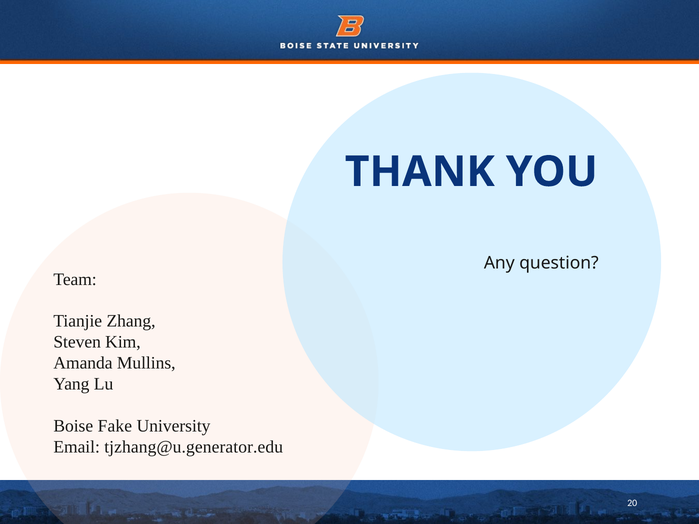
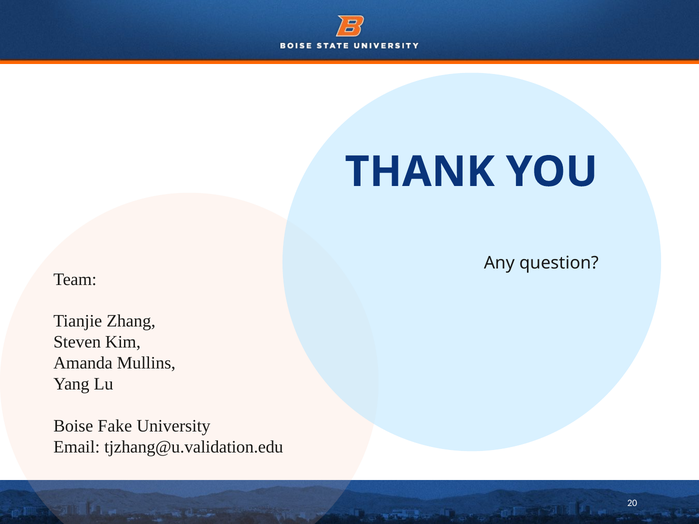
tjzhang@u.generator.edu: tjzhang@u.generator.edu -> tjzhang@u.validation.edu (194, 447)
